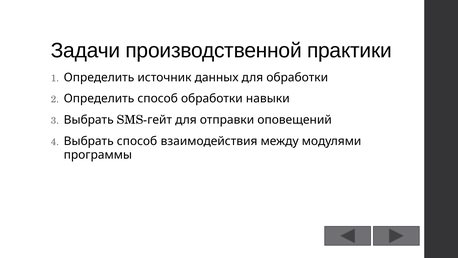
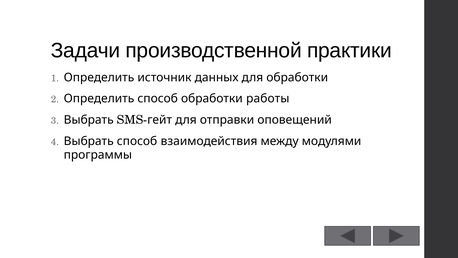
навыки: навыки -> работы (268, 99)
